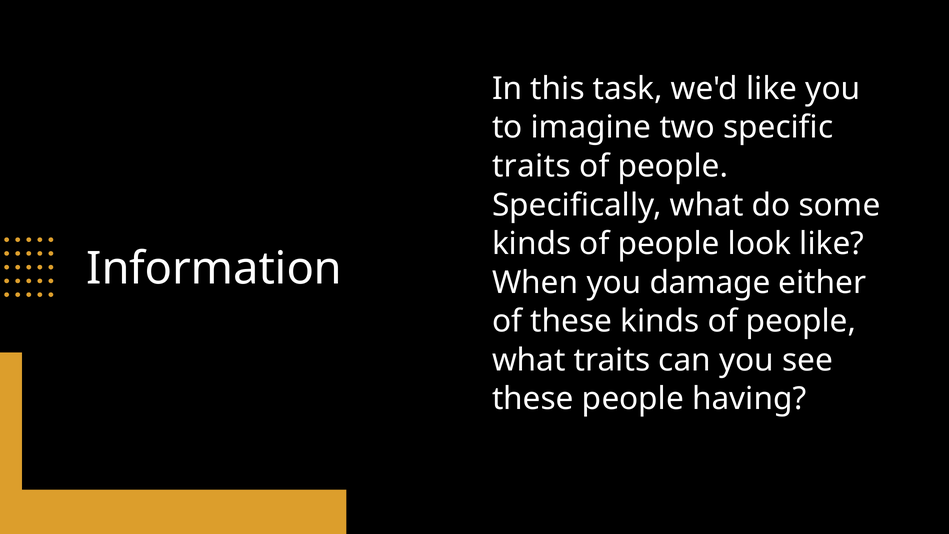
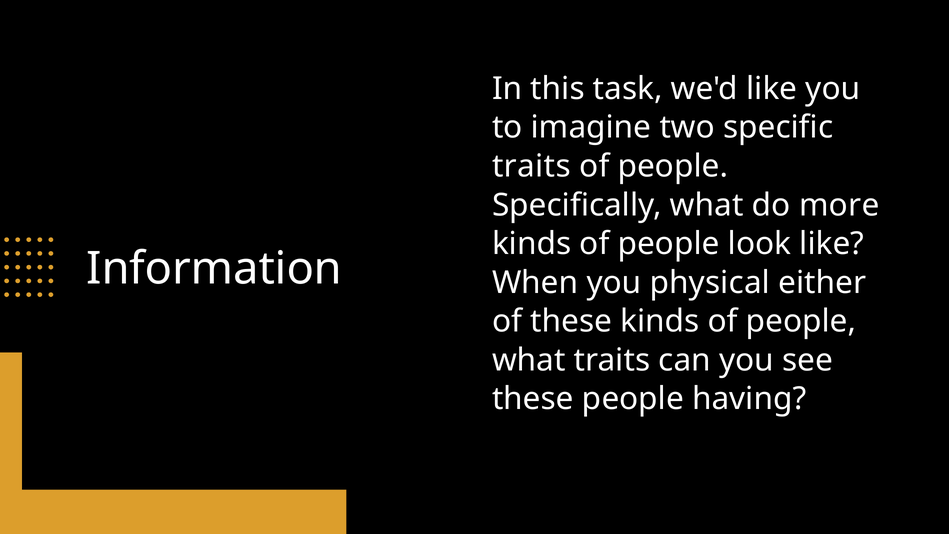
some: some -> more (839, 205)
damage: damage -> physical (710, 283)
